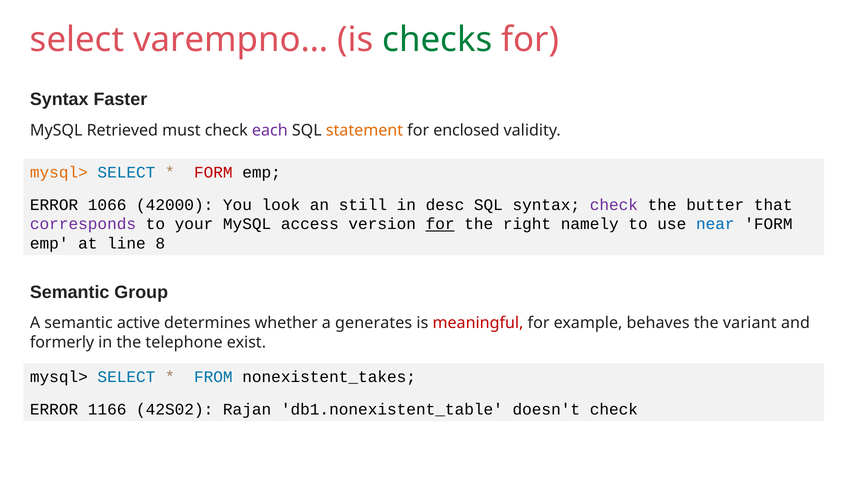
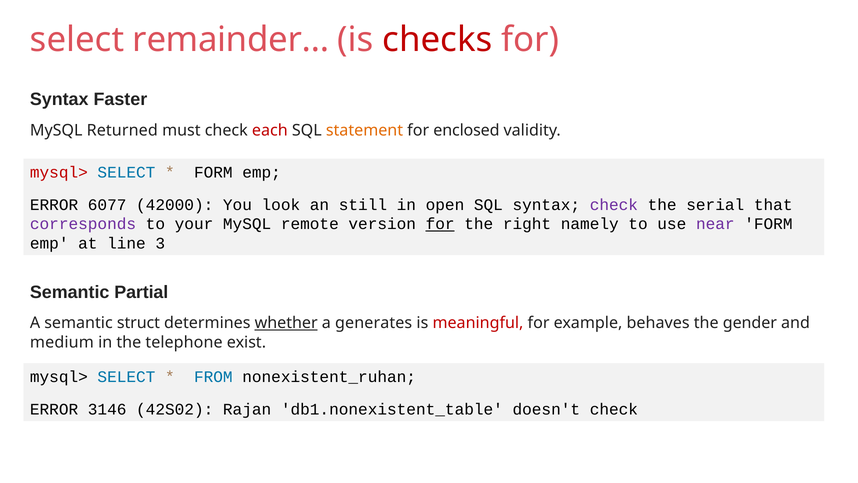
varempno…: varempno… -> remainder… (231, 40)
checks colour: green -> red (437, 40)
Retrieved: Retrieved -> Returned (122, 130)
each colour: purple -> red (270, 130)
mysql> colour: orange -> red (59, 172)
FORM colour: red -> black (213, 172)
1066: 1066 -> 6077 (107, 205)
desc: desc -> open (445, 205)
butter: butter -> serial (715, 205)
access: access -> remote (310, 224)
near colour: blue -> purple (715, 224)
8: 8 -> 3 (160, 243)
Group: Group -> Partial (141, 292)
active: active -> struct (138, 323)
whether underline: none -> present (286, 323)
variant: variant -> gender (750, 323)
formerly: formerly -> medium (62, 342)
nonexistent_takes: nonexistent_takes -> nonexistent_ruhan (329, 377)
1166: 1166 -> 3146 (107, 409)
